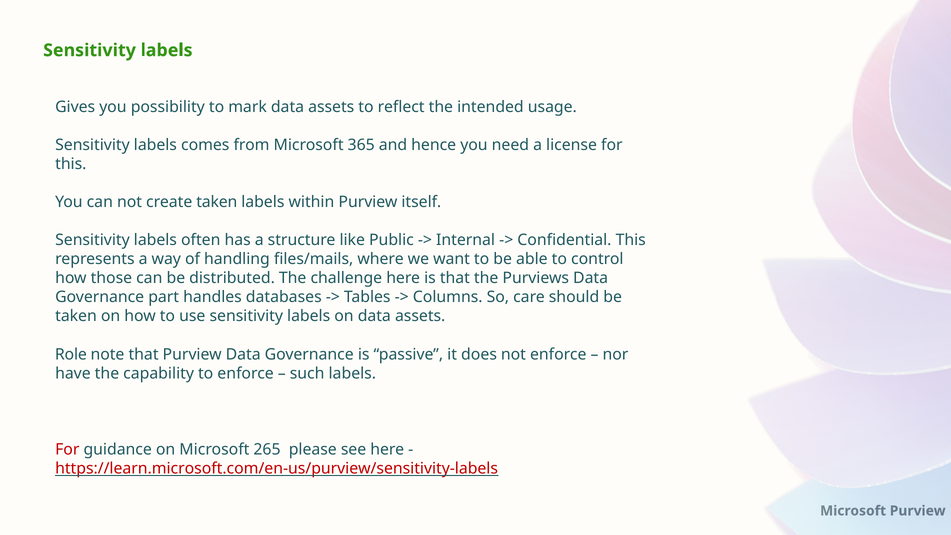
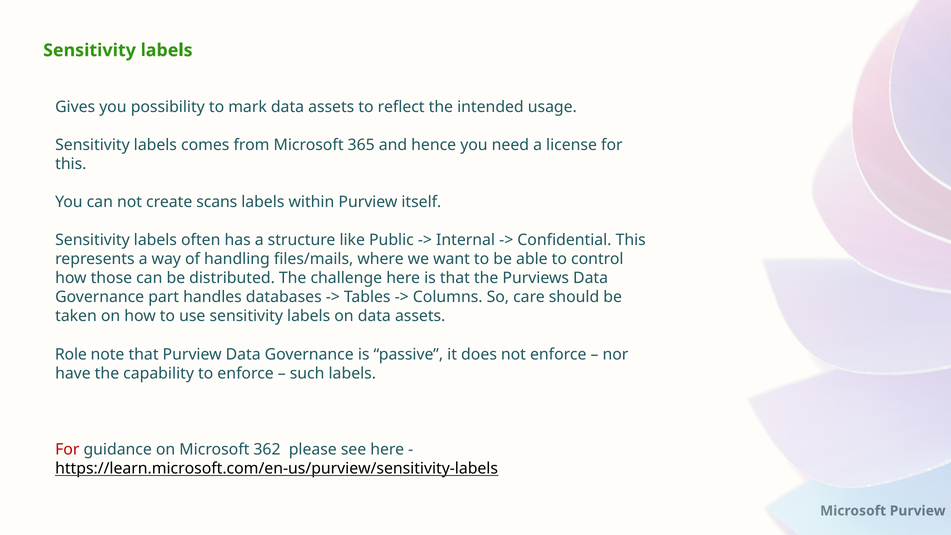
create taken: taken -> scans (217, 202)
265: 265 -> 362 (267, 449)
https://learn.microsoft.com/en-us/purview/sensitivity-labels colour: red -> black (277, 468)
